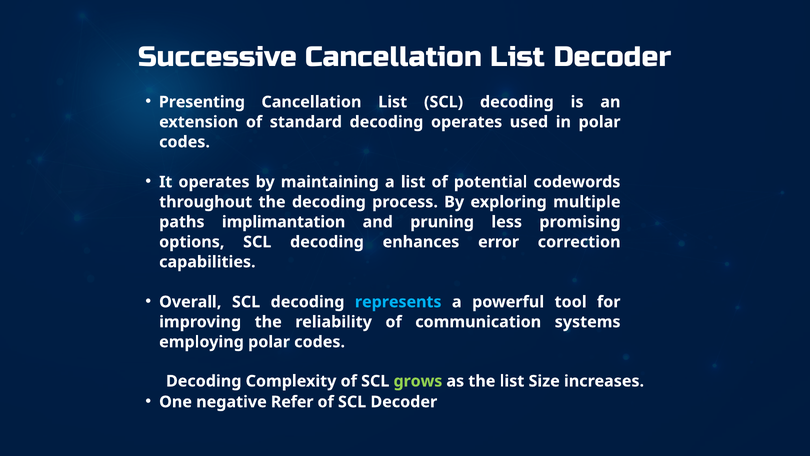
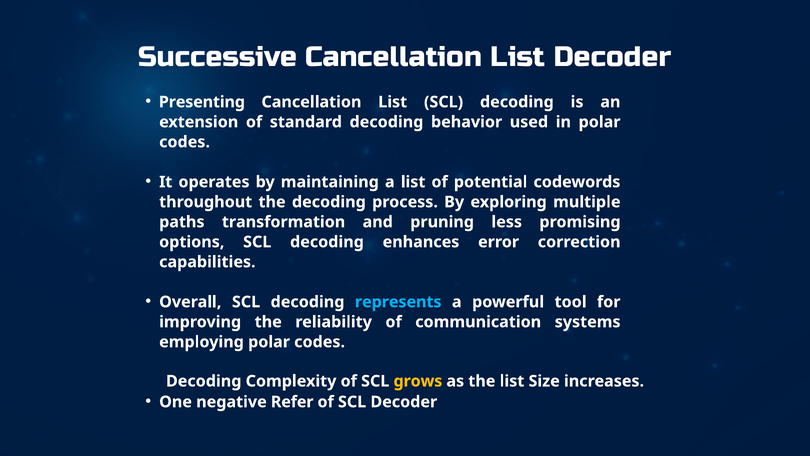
decoding operates: operates -> behavior (467, 122)
implimantation: implimantation -> transformation (284, 222)
grows colour: light green -> yellow (418, 381)
